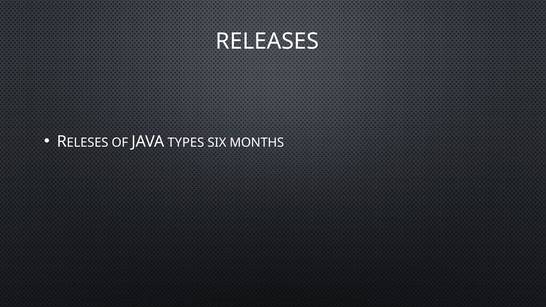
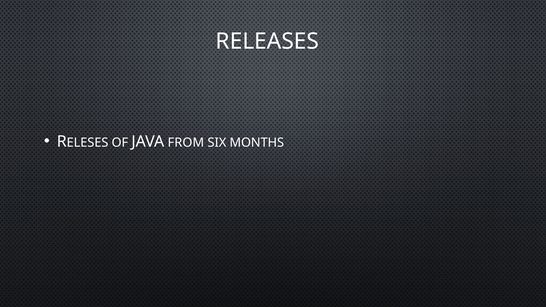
TYPES: TYPES -> FROM (186, 143)
